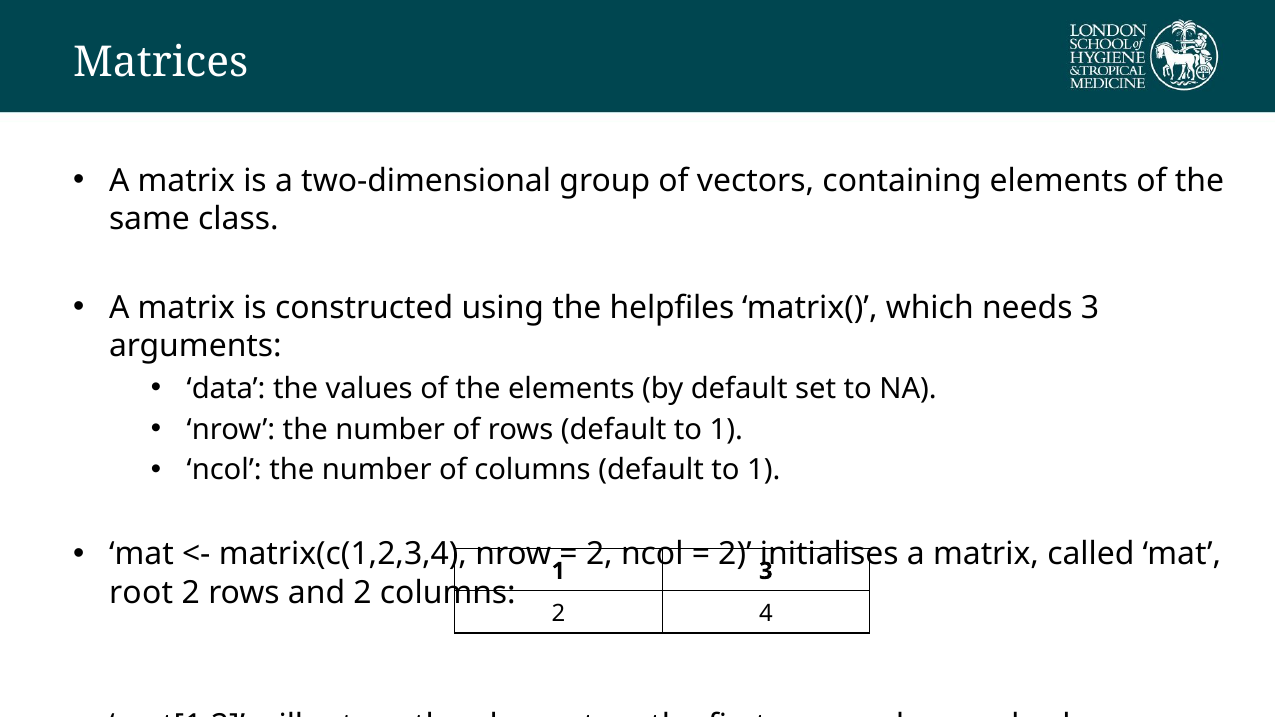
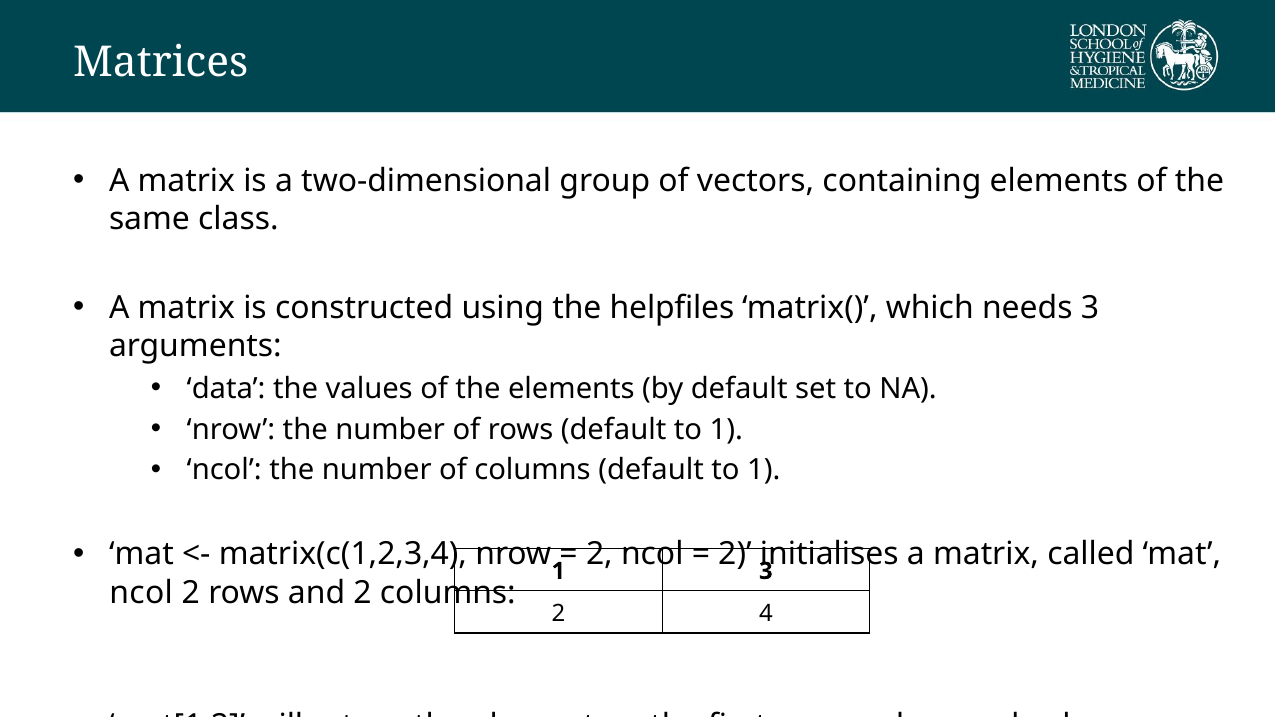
root: root -> ncol (141, 593)
